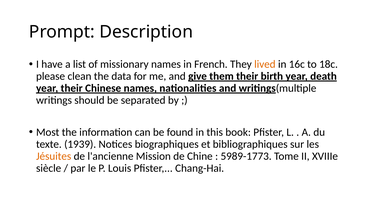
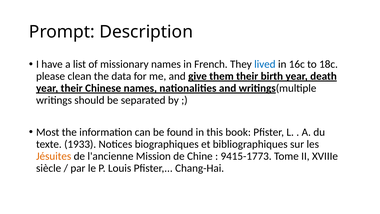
lived colour: orange -> blue (265, 64)
1939: 1939 -> 1933 (80, 144)
5989-1773: 5989-1773 -> 9415-1773 (246, 156)
